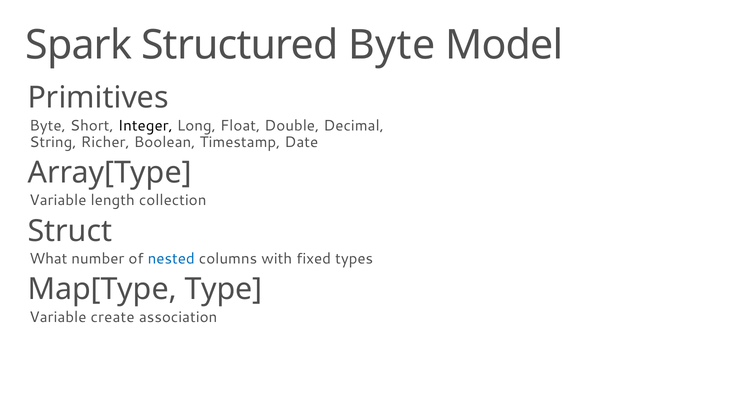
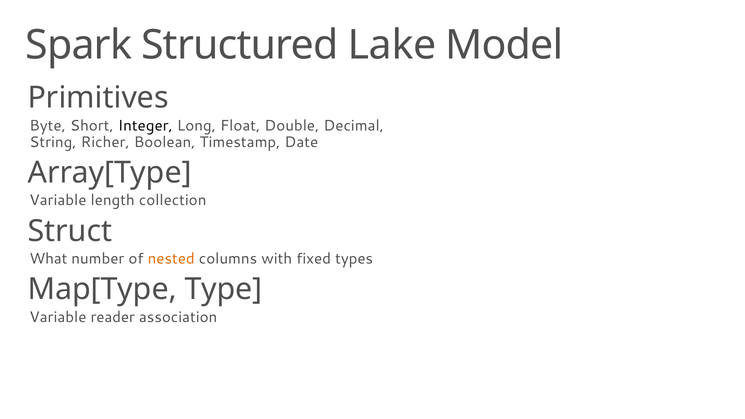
Structured Byte: Byte -> Lake (392, 45)
nested colour: blue -> orange (171, 259)
create: create -> reader (113, 317)
